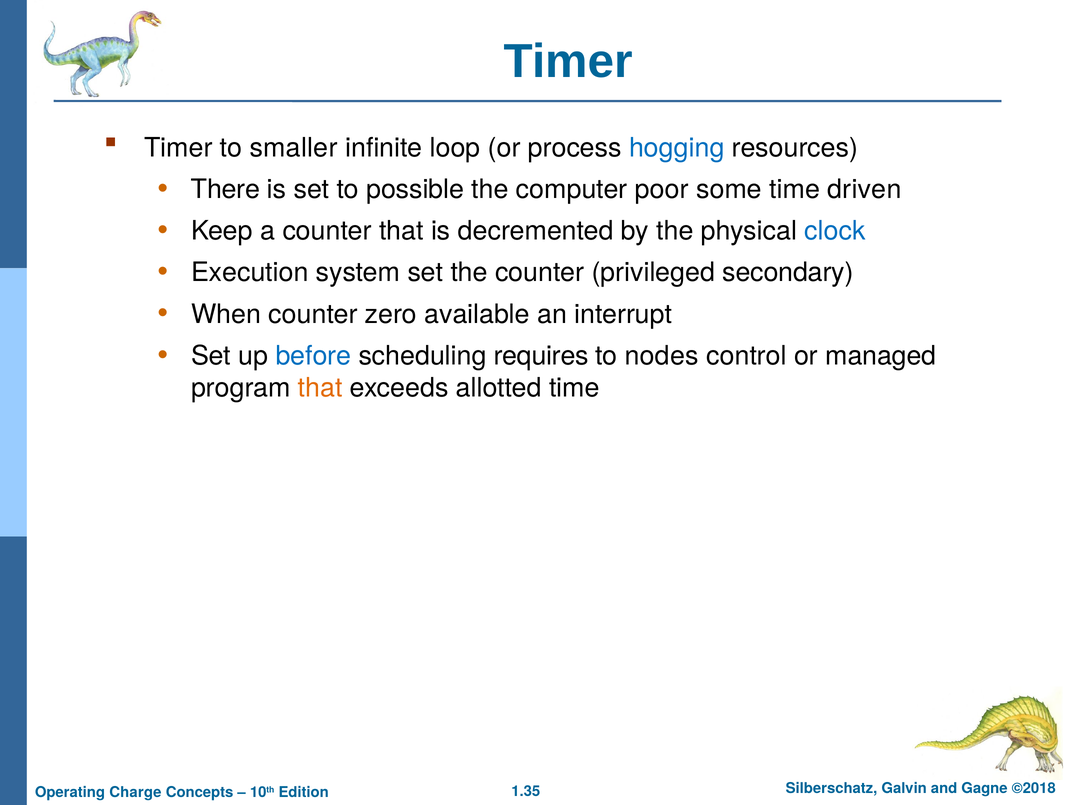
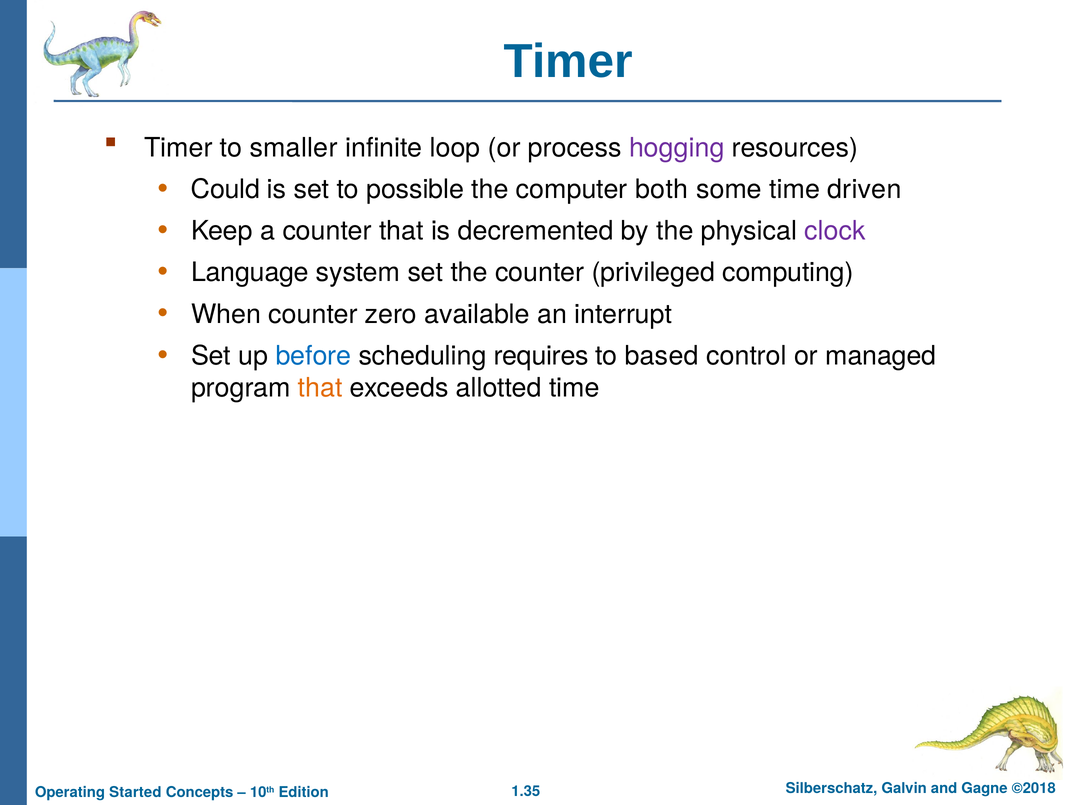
hogging colour: blue -> purple (677, 148)
There: There -> Could (225, 189)
poor: poor -> both (662, 189)
clock colour: blue -> purple (835, 231)
Execution: Execution -> Language (250, 272)
secondary: secondary -> computing (788, 272)
nodes: nodes -> based (662, 356)
Charge: Charge -> Started (135, 792)
